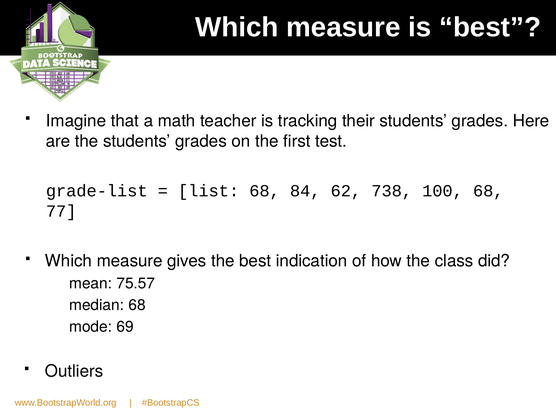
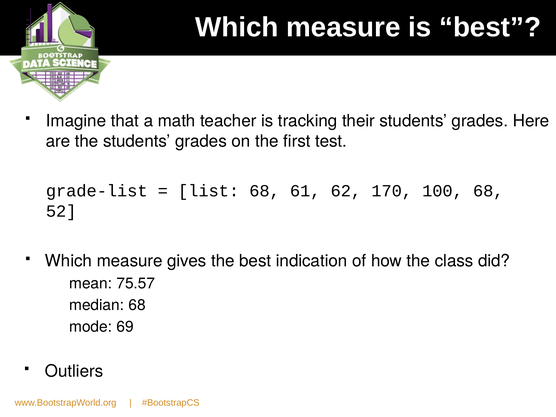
84: 84 -> 61 (305, 191)
738: 738 -> 170 (392, 191)
77: 77 -> 52 (61, 211)
